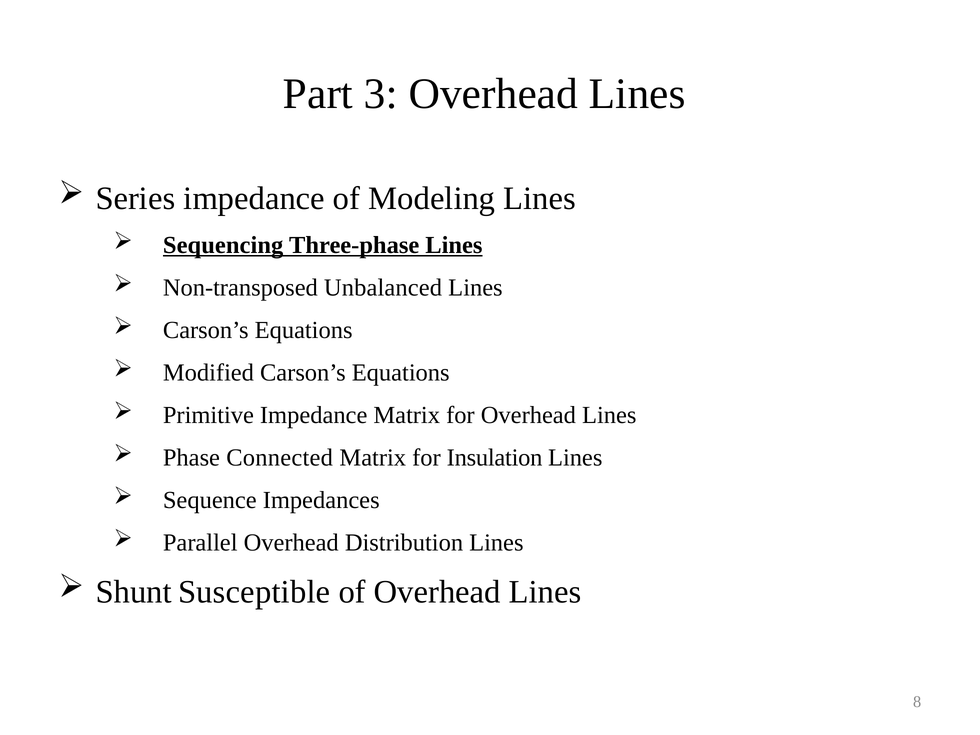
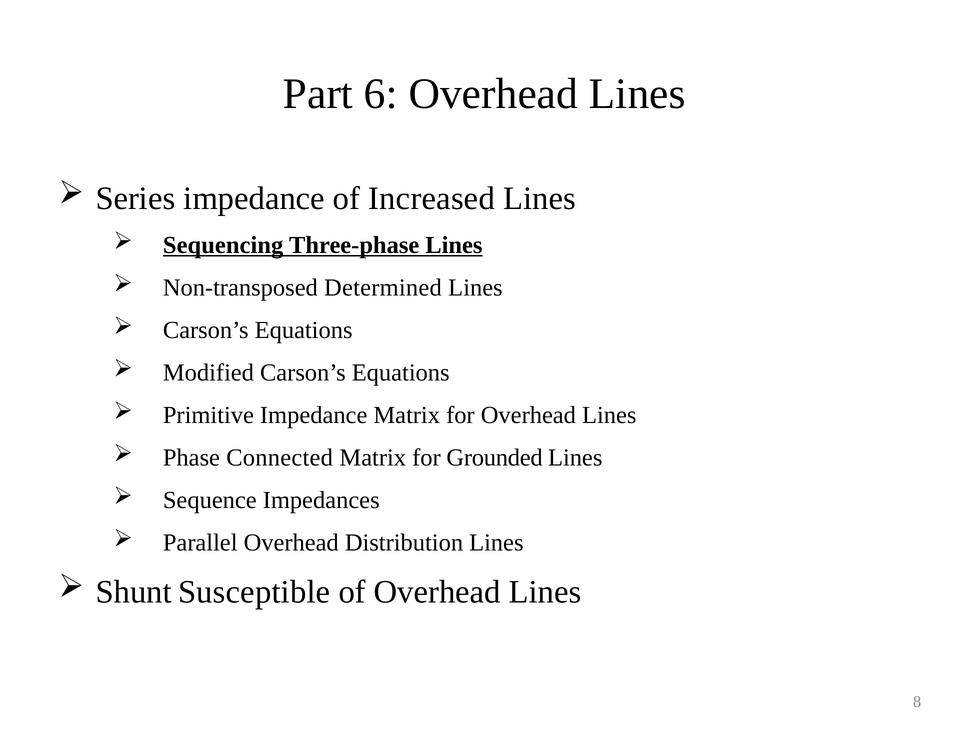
3: 3 -> 6 (381, 94)
Modeling: Modeling -> Increased (432, 198)
Unbalanced: Unbalanced -> Determined (383, 288)
Insulation: Insulation -> Grounded (495, 457)
